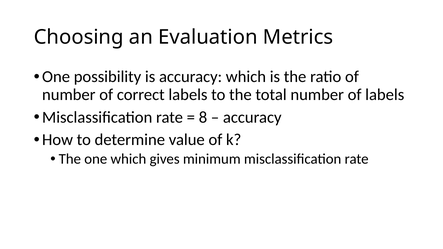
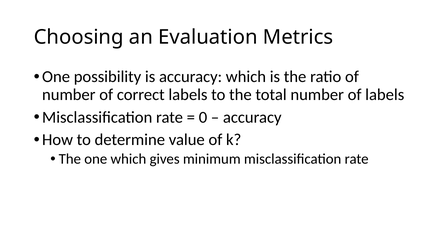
8: 8 -> 0 (203, 117)
